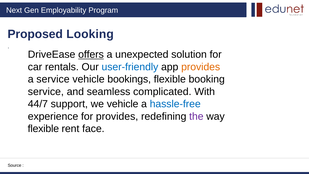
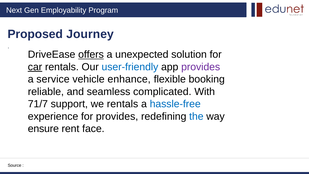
Looking: Looking -> Journey (90, 34)
car underline: none -> present (35, 67)
provides colour: orange -> purple (201, 67)
bookings: bookings -> enhance (129, 79)
service: service -> reliable (46, 92)
44/7: 44/7 -> 71/7 (38, 104)
we vehicle: vehicle -> rentals (123, 104)
the colour: purple -> blue (196, 116)
flexible: flexible -> ensure (43, 129)
